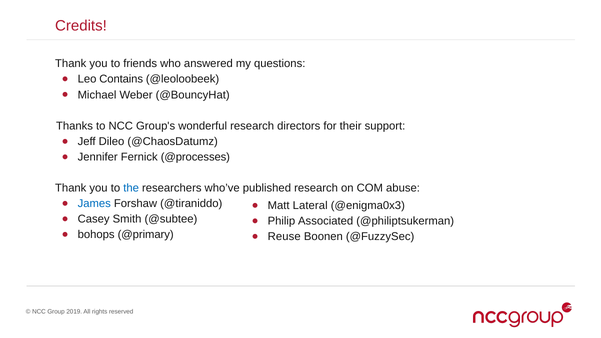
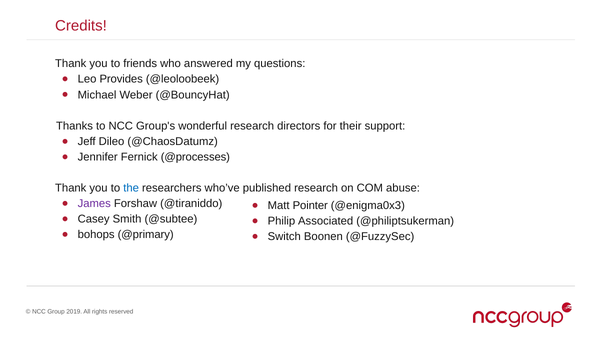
Contains: Contains -> Provides (121, 79)
James colour: blue -> purple (94, 204)
Lateral: Lateral -> Pointer (310, 206)
Reuse: Reuse -> Switch (284, 237)
